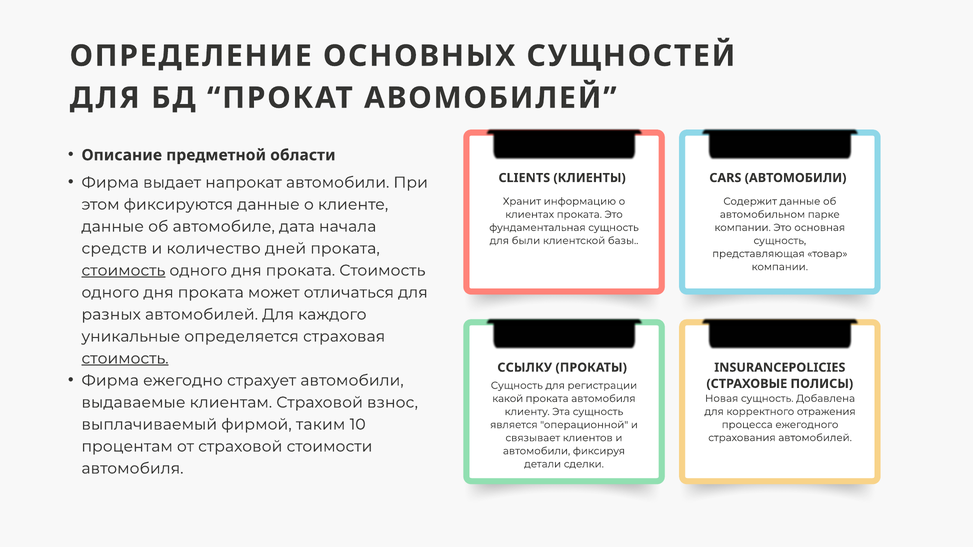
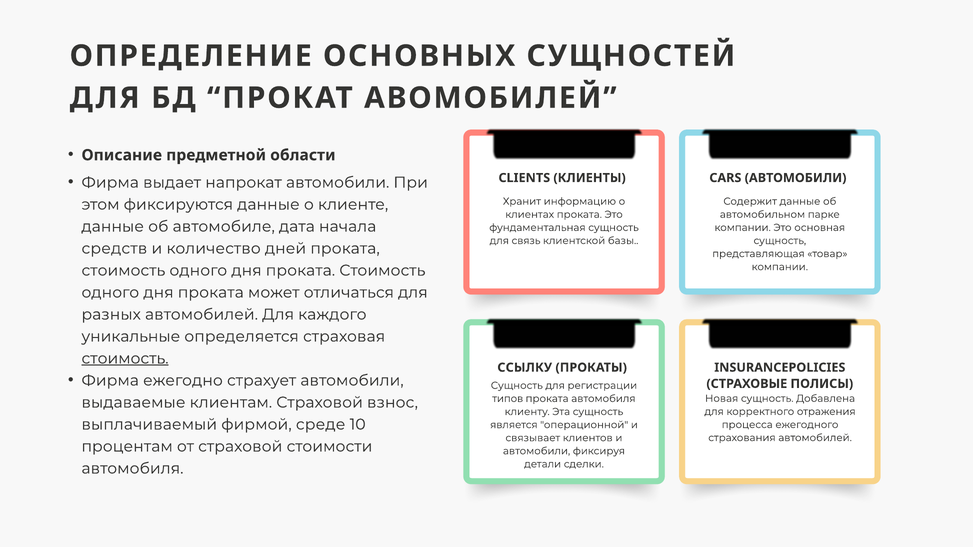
были: были -> связь (526, 241)
стоимость underline: present -> none (123, 271)
какой: какой -> типов (508, 399)
таким: таким -> среде (321, 425)
